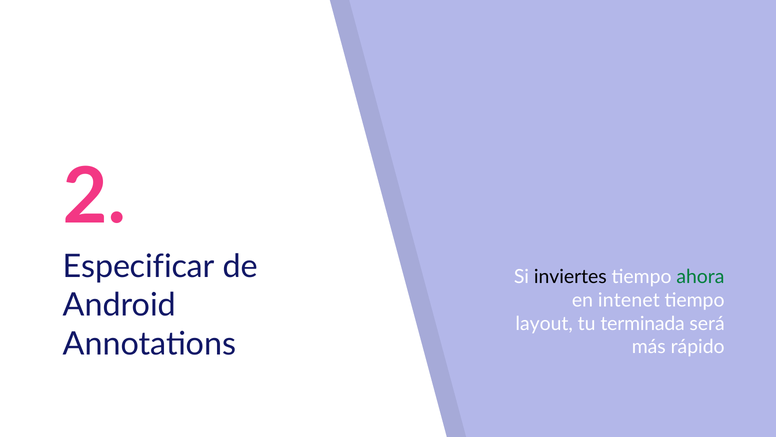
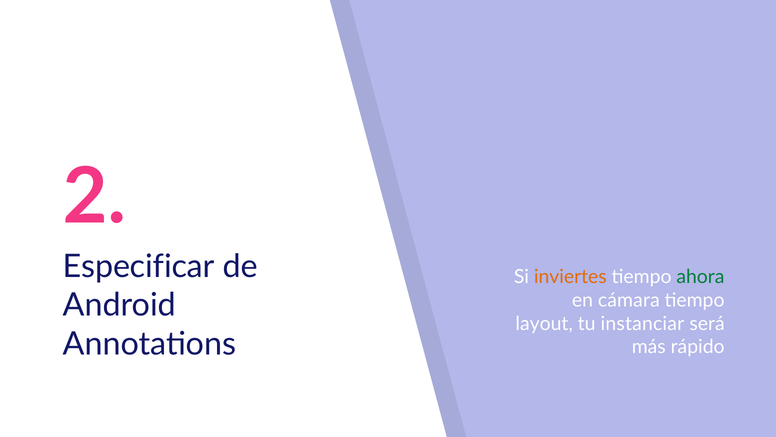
inviertes colour: black -> orange (570, 277)
intenet: intenet -> cámara (629, 300)
terminada: terminada -> instanciar (642, 323)
